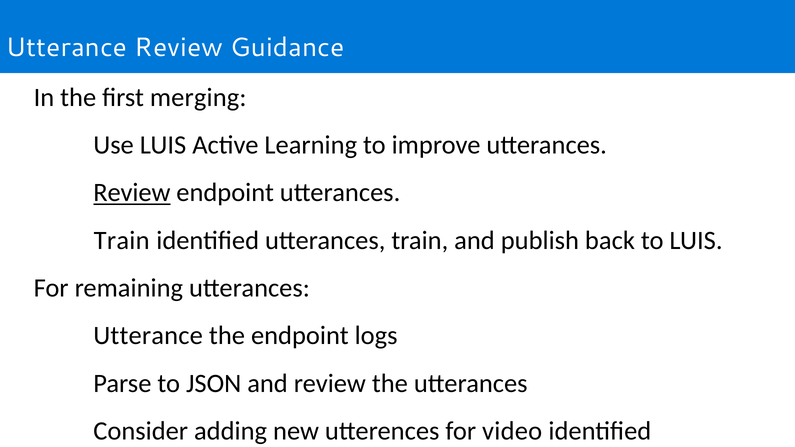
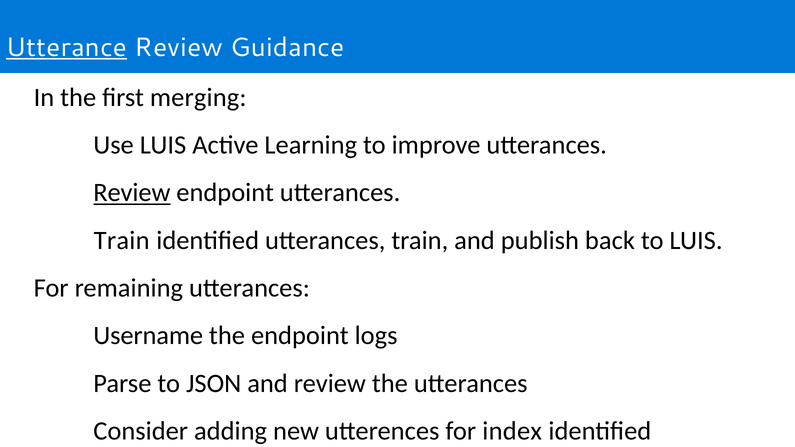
Utterance underline: none -> present (67, 47)
Utterance: Utterance -> Username (148, 336)
video: video -> index (512, 431)
